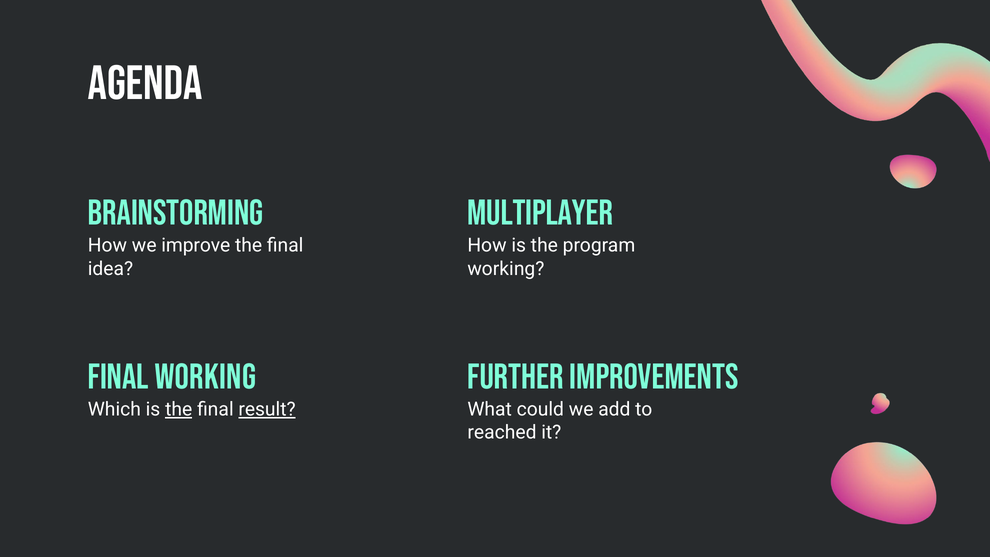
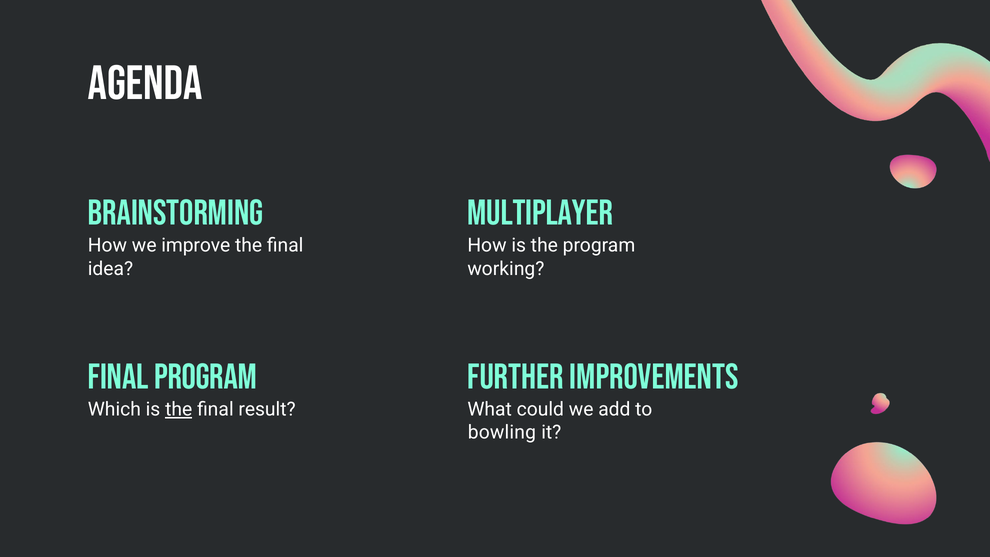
Final working: working -> program (206, 377)
result underline: present -> none (267, 409)
reached: reached -> bowling (502, 433)
